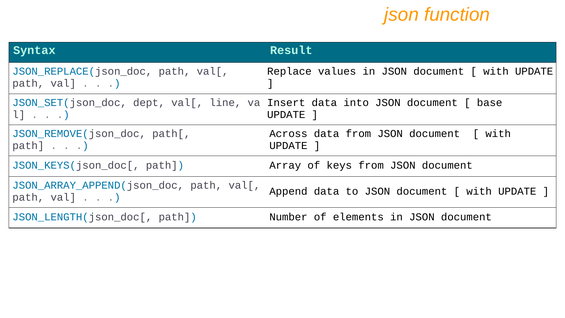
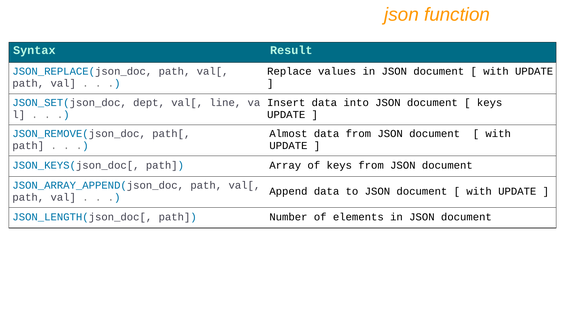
base: base -> keys (490, 103)
Across: Across -> Almost (288, 134)
